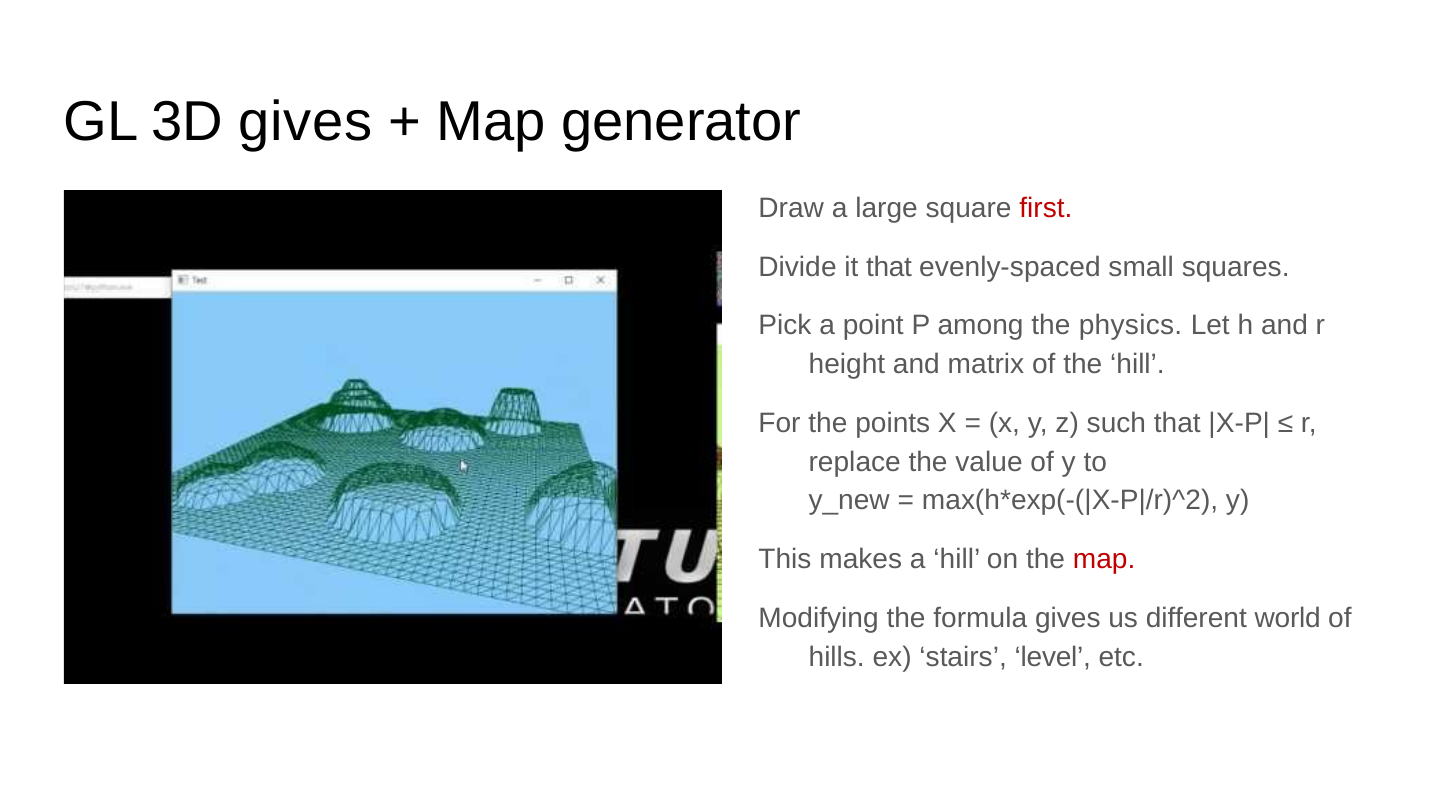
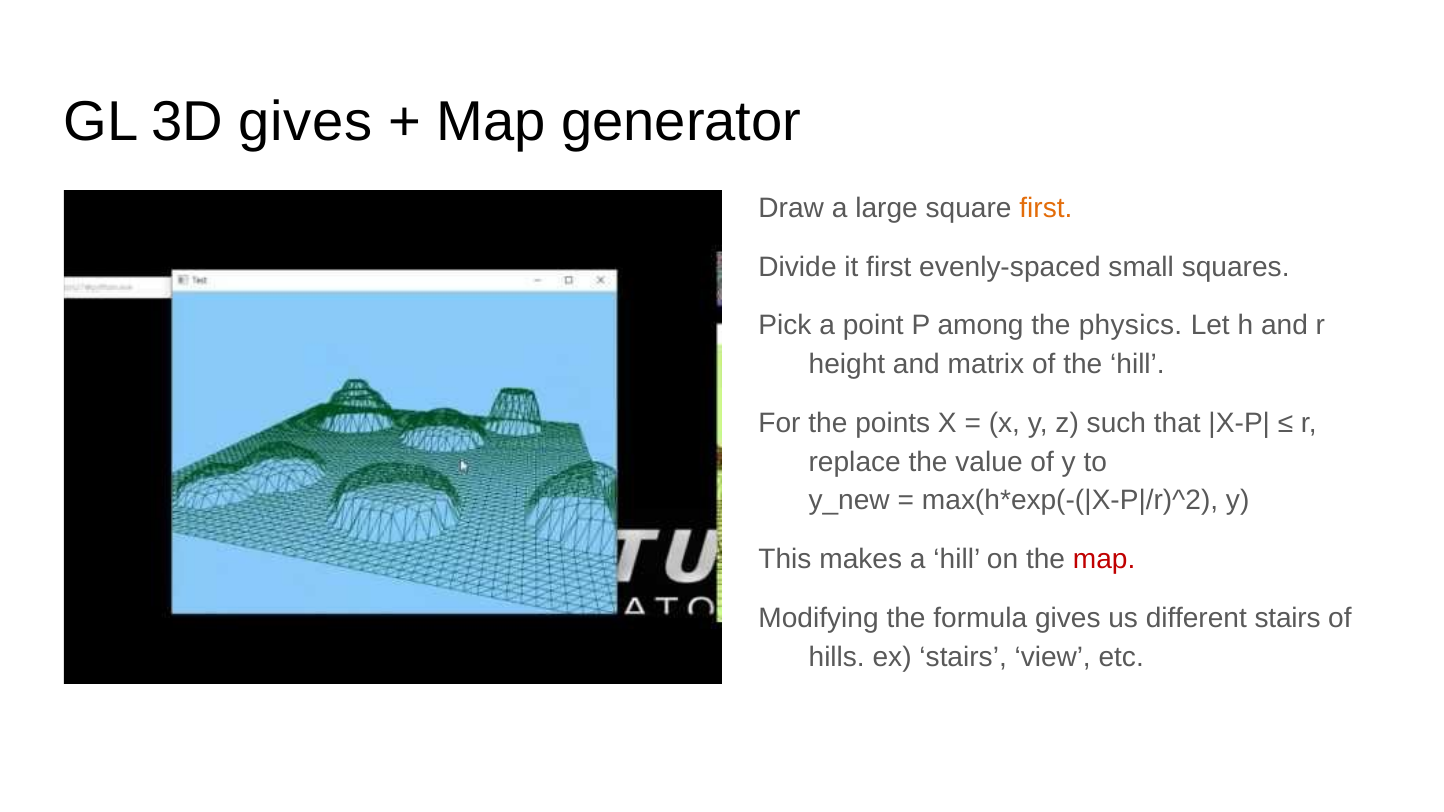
first colour: red -> orange (1046, 208)
it that: that -> first (889, 267)
different world: world -> stairs (1288, 618)
level: level -> view (1053, 657)
